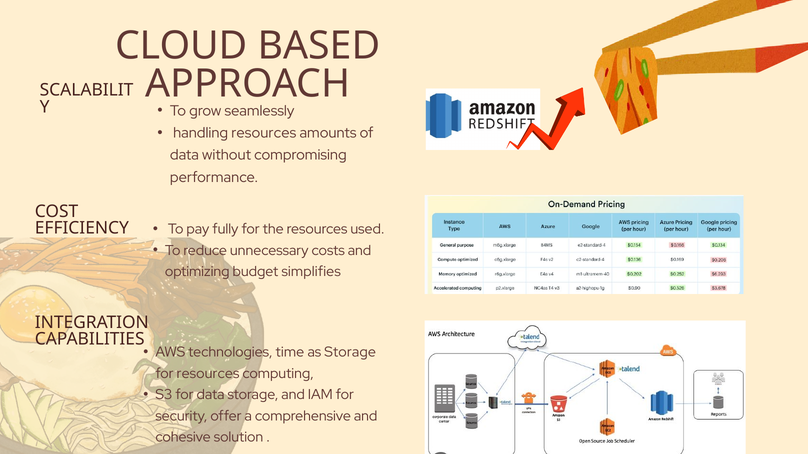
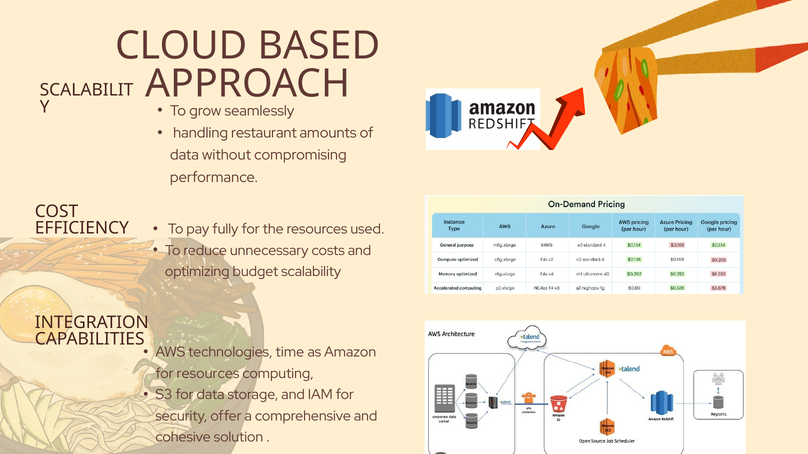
handling resources: resources -> restaurant (264, 133)
simplifies: simplifies -> scalability (311, 272)
as Storage: Storage -> Amazon (350, 353)
